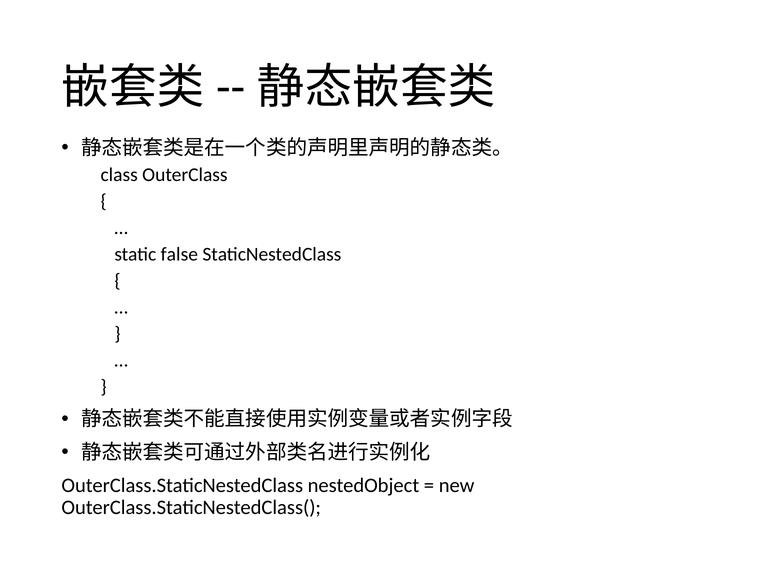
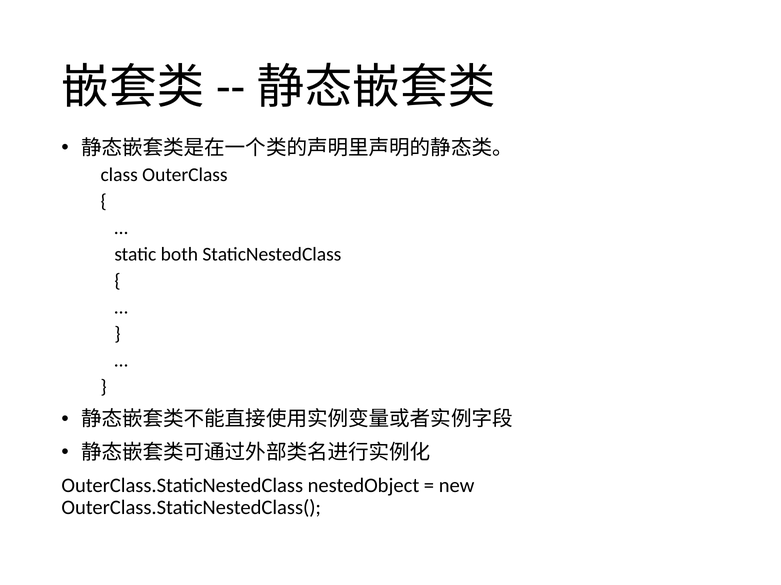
false: false -> both (179, 255)
